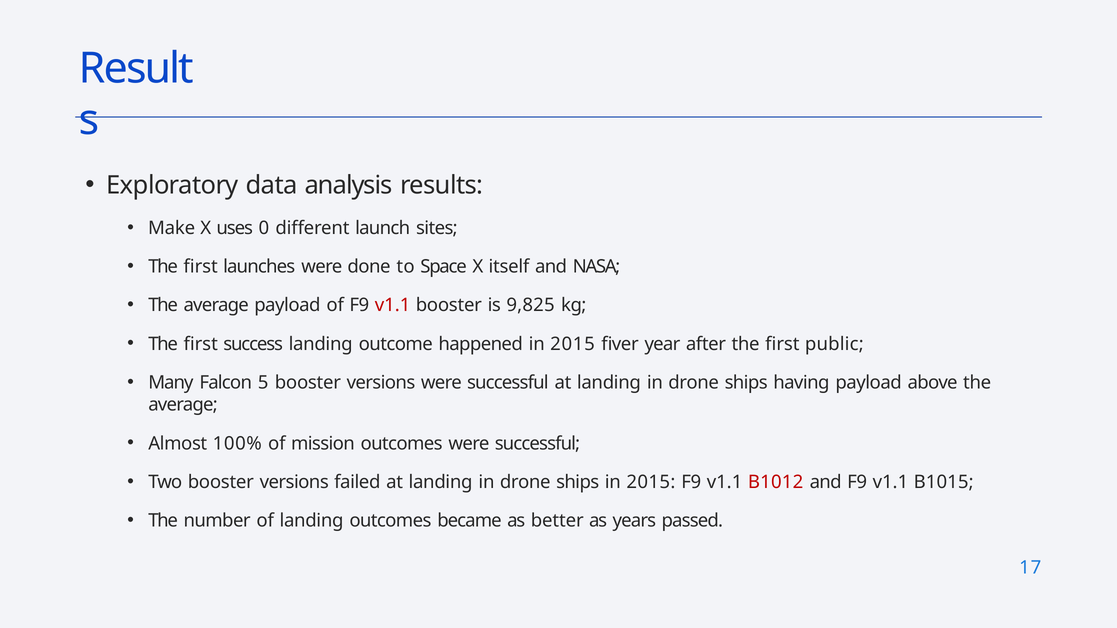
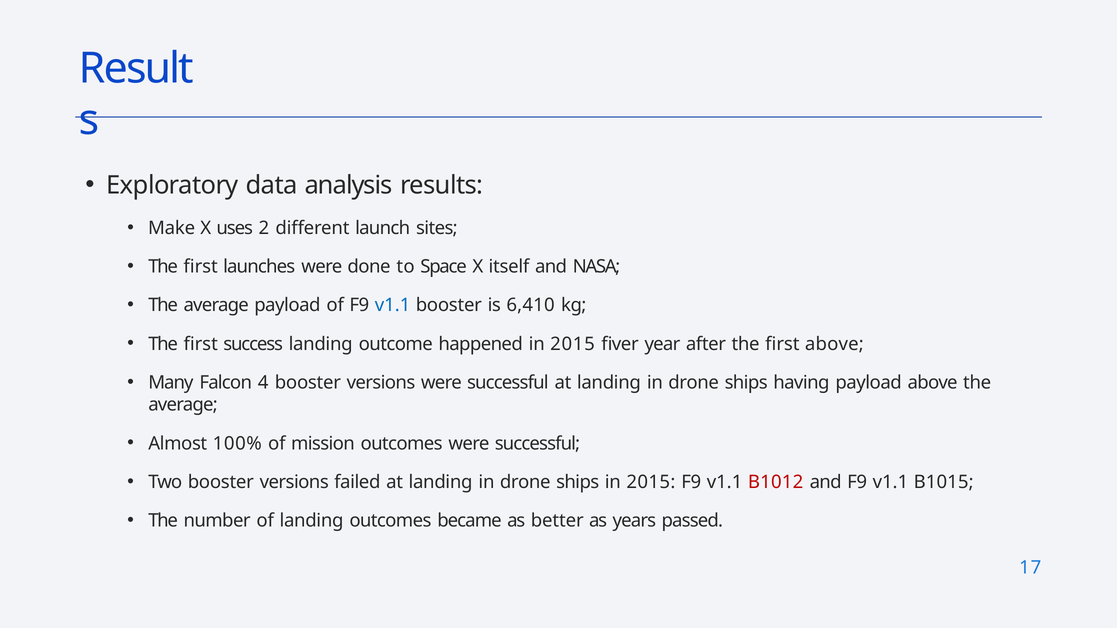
0: 0 -> 2 (264, 228)
v1.1 colour: red -> blue (393, 305)
9,825: 9,825 -> 6,410 (531, 305)
first public: public -> above (834, 344)
5: 5 -> 4 (263, 383)
